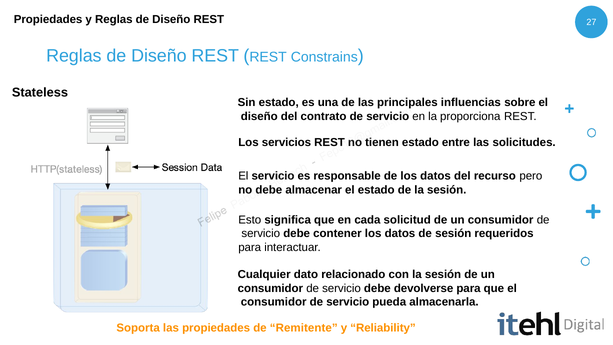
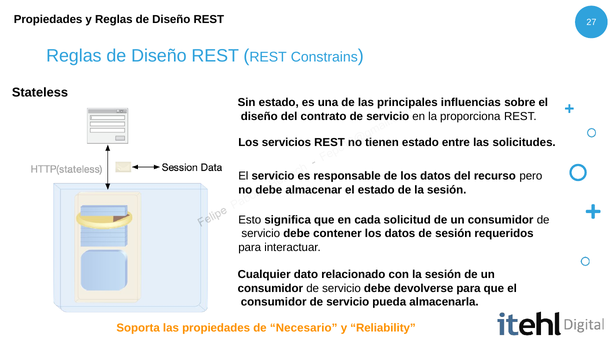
Remitente: Remitente -> Necesario (304, 328)
